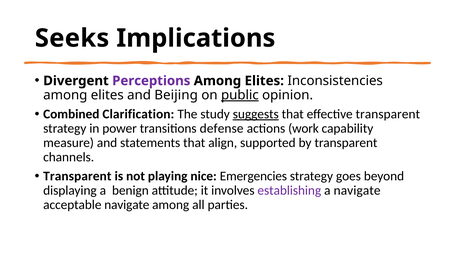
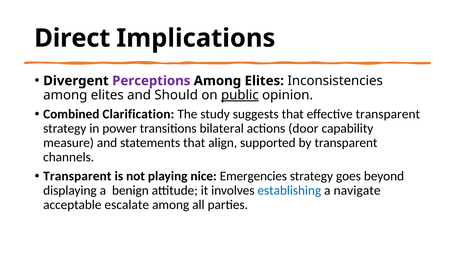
Seeks: Seeks -> Direct (72, 38)
Beijing: Beijing -> Should (176, 95)
suggests underline: present -> none (256, 114)
defense: defense -> bilateral (222, 128)
work: work -> door (303, 128)
establishing colour: purple -> blue (289, 190)
acceptable navigate: navigate -> escalate (127, 205)
